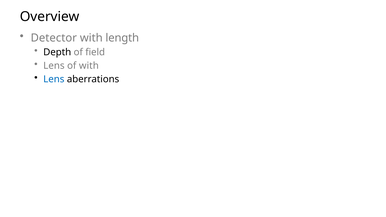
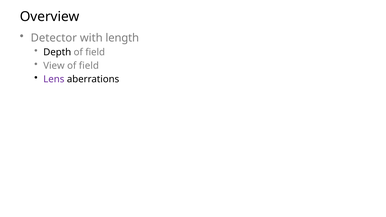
Lens: Lens -> View (54, 66)
with: with -> field (89, 66)
Lens colour: blue -> purple (54, 79)
